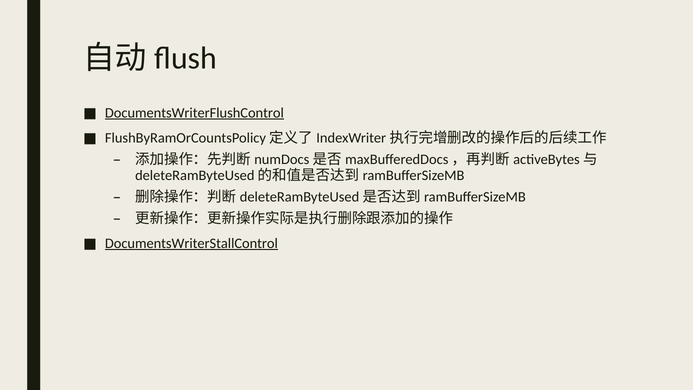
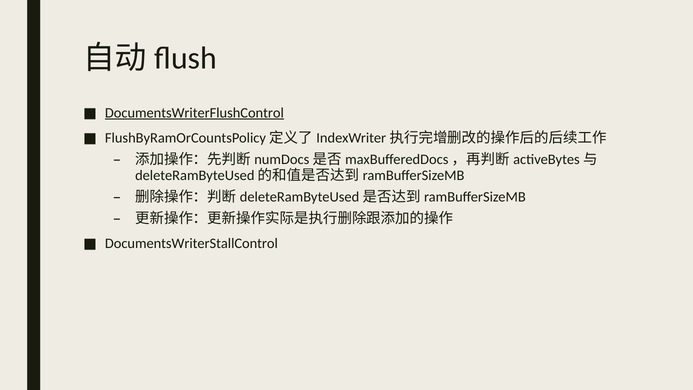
DocumentsWriterStallControl underline: present -> none (191, 243)
